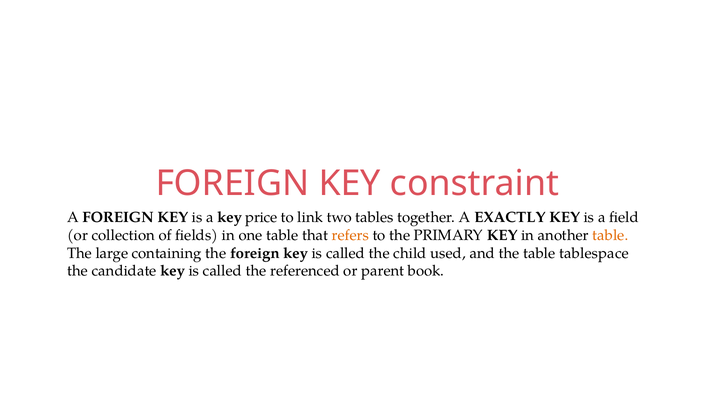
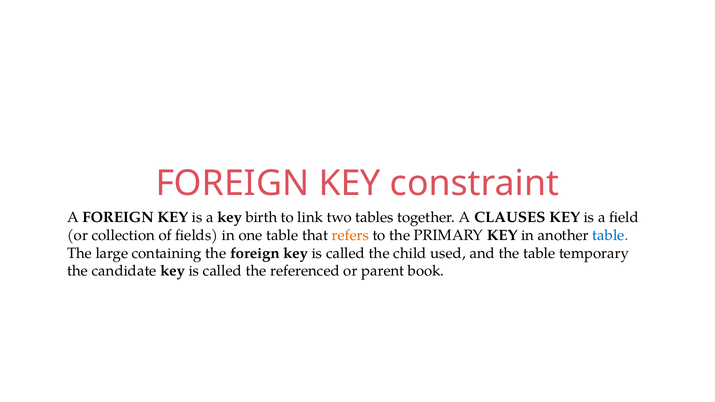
price: price -> birth (261, 218)
EXACTLY: EXACTLY -> CLAUSES (510, 218)
table colour: orange -> blue (610, 235)
tablespace: tablespace -> temporary (594, 253)
